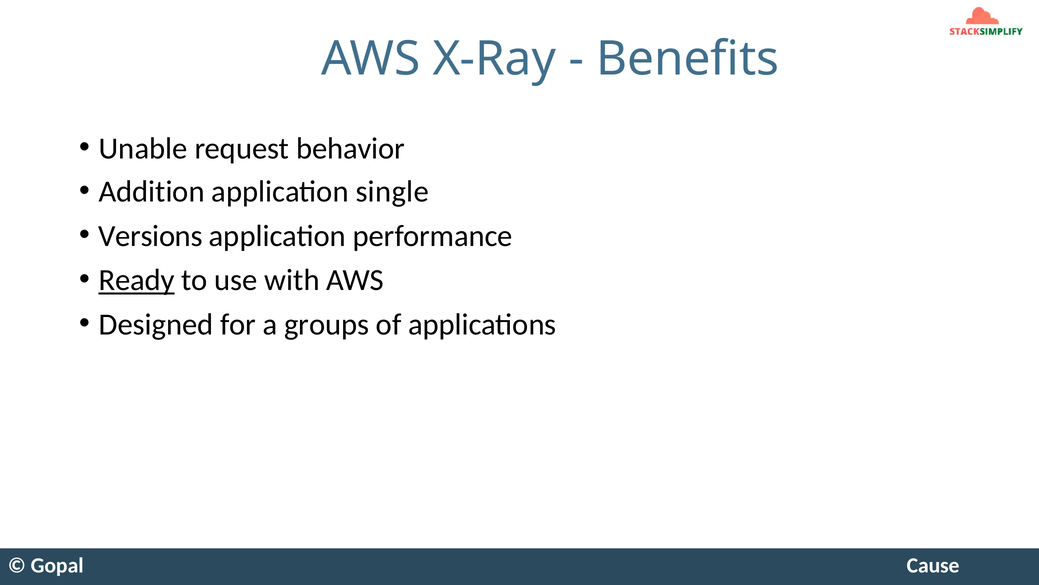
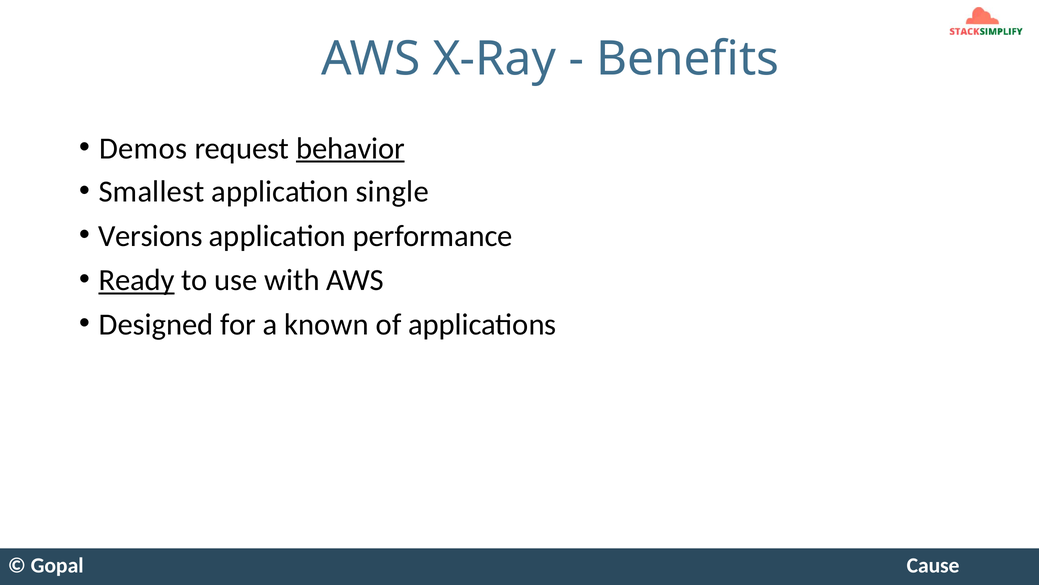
Unable: Unable -> Demos (143, 148)
behavior underline: none -> present (350, 148)
Addition: Addition -> Smallest (152, 192)
groups: groups -> known (326, 324)
